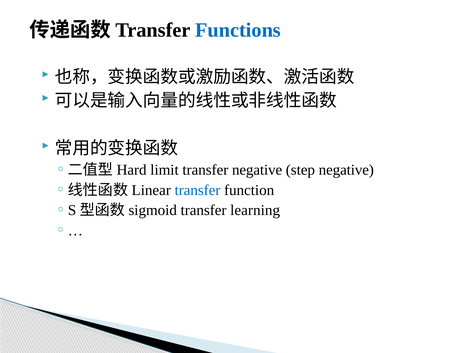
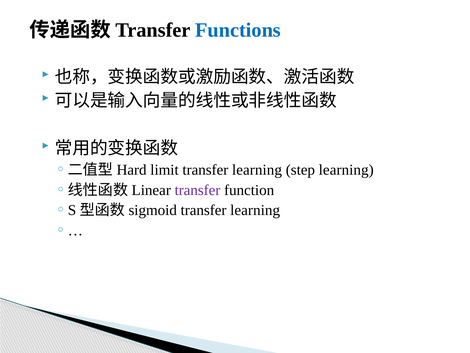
limit transfer negative: negative -> learning (257, 170)
step negative: negative -> learning (346, 170)
transfer colour: blue -> purple (197, 190)
